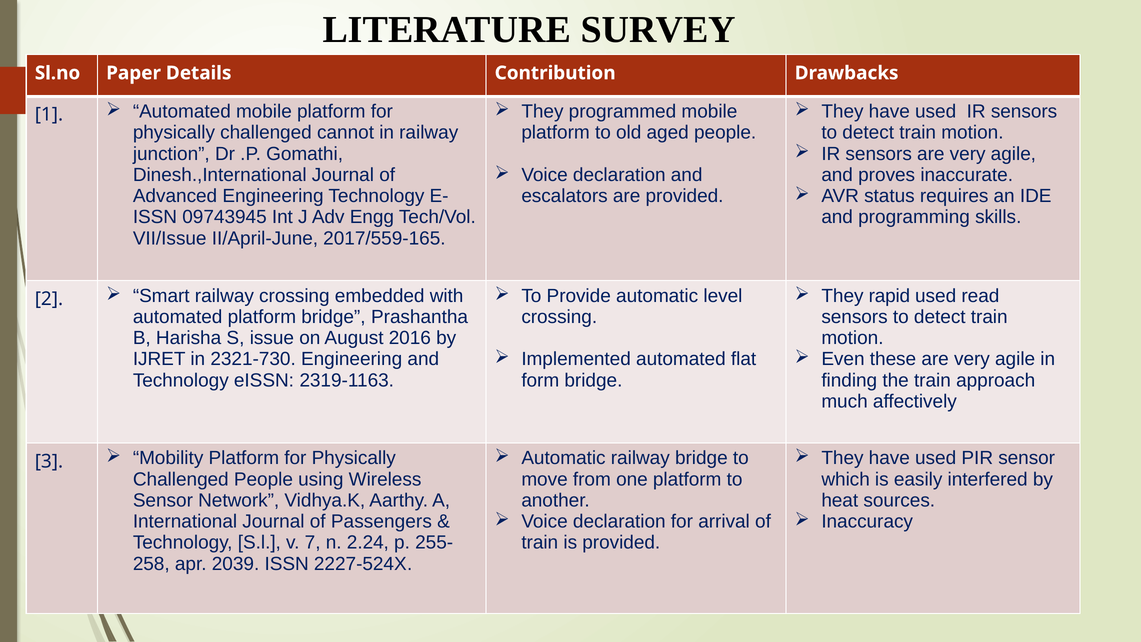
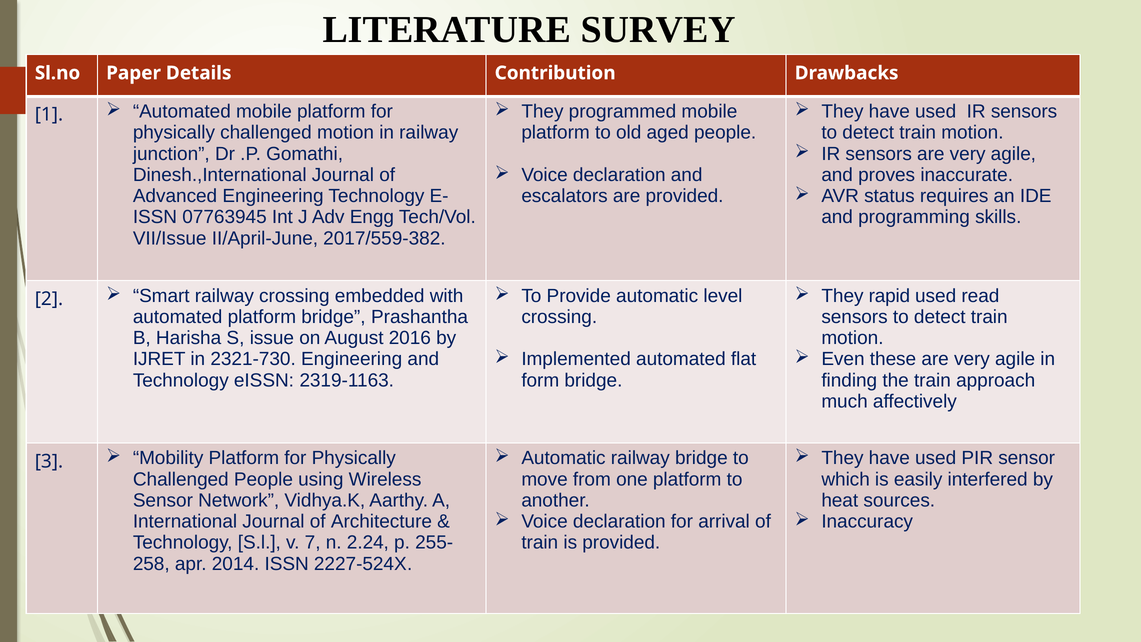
challenged cannot: cannot -> motion (346, 133)
09743945: 09743945 -> 07763945 (225, 217)
2017/559-165: 2017/559-165 -> 2017/559-382 (384, 238)
Passengers: Passengers -> Architecture (381, 521)
2039: 2039 -> 2014 (236, 564)
